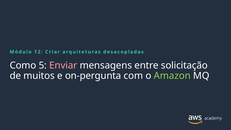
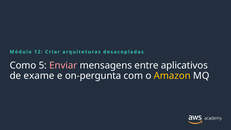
solicitação: solicitação -> aplicativos (184, 65)
muitos: muitos -> exame (39, 76)
Amazon colour: light green -> yellow (172, 76)
